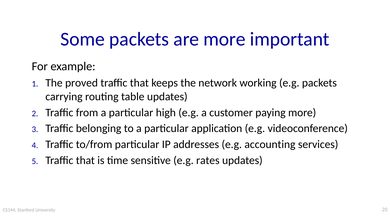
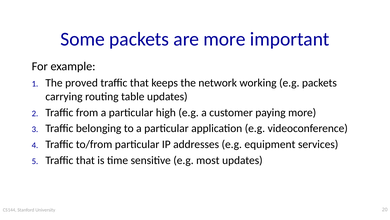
accounting: accounting -> equipment (270, 144)
rates: rates -> most (208, 160)
